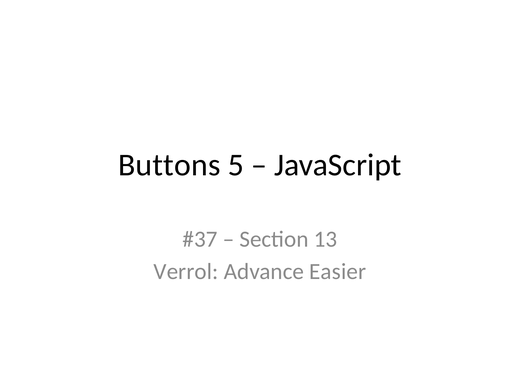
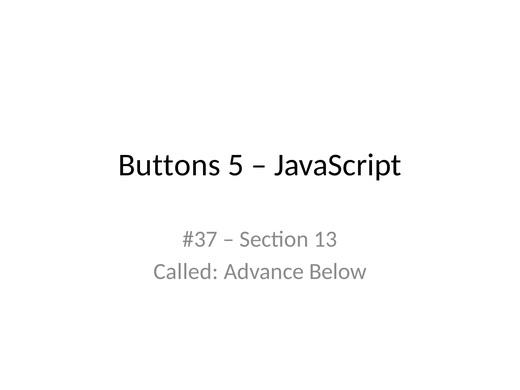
Verrol: Verrol -> Called (186, 271)
Easier: Easier -> Below (338, 271)
